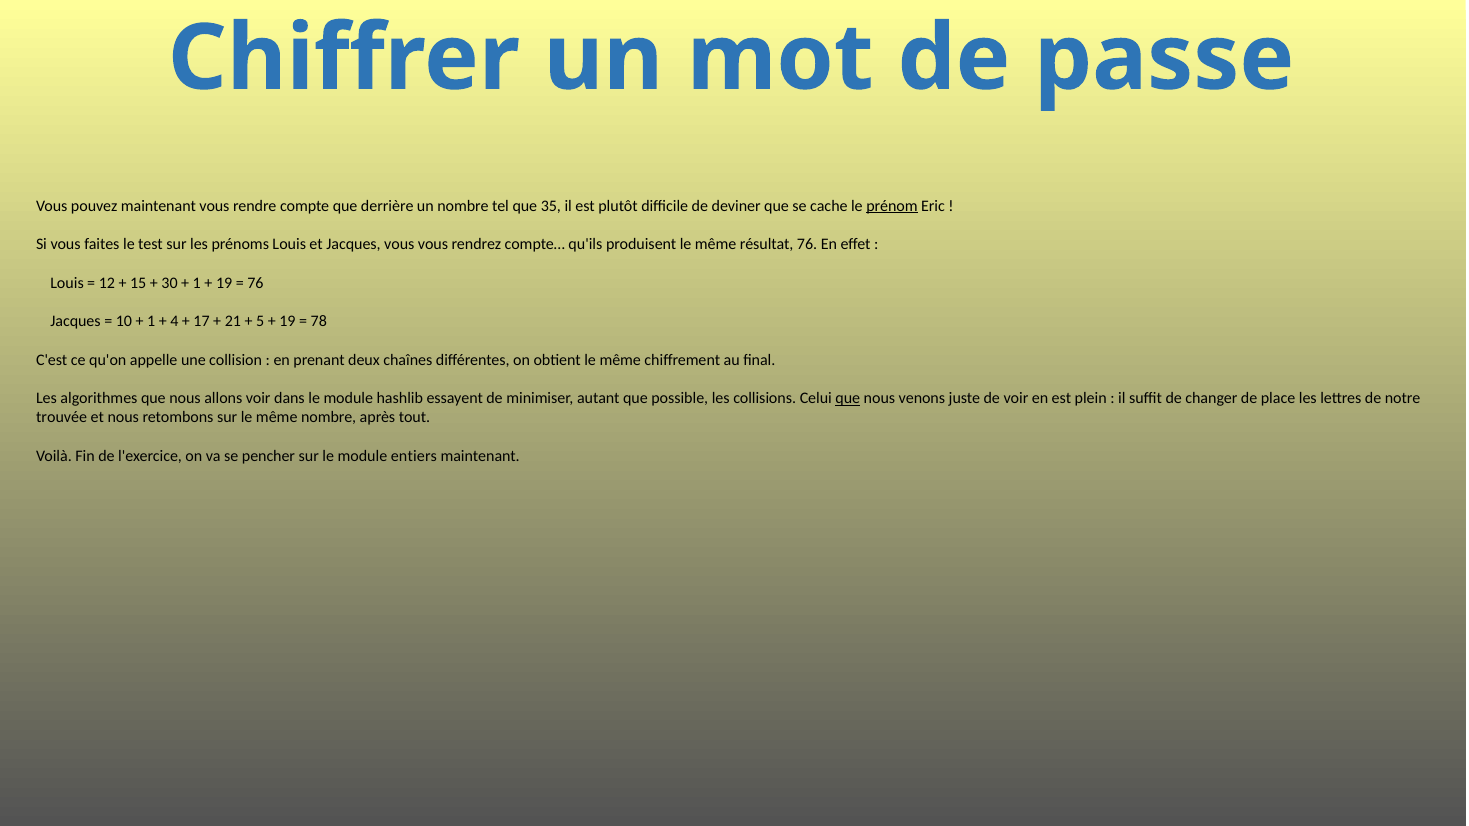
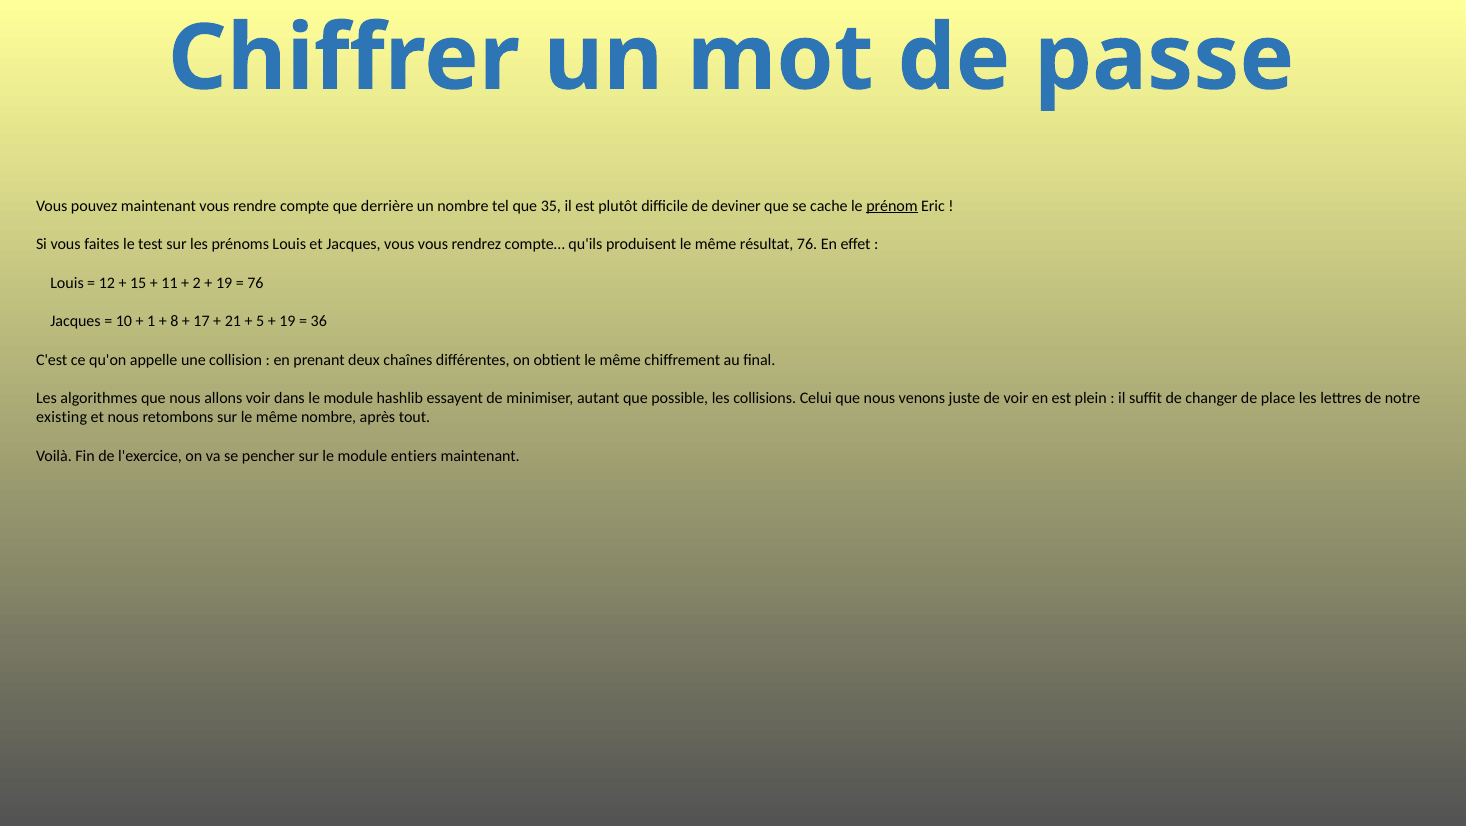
30: 30 -> 11 (170, 283)
1: 1 -> 2 (197, 283)
4: 4 -> 8 (174, 321)
78: 78 -> 36 (319, 321)
que underline: present -> none (848, 398)
trouvée: trouvée -> existing (62, 418)
